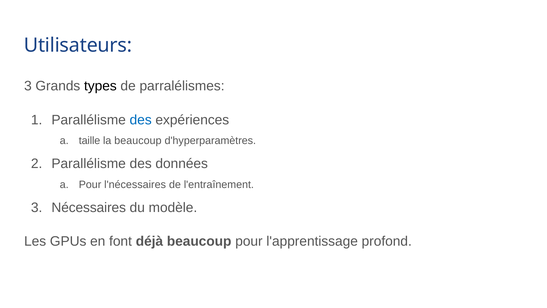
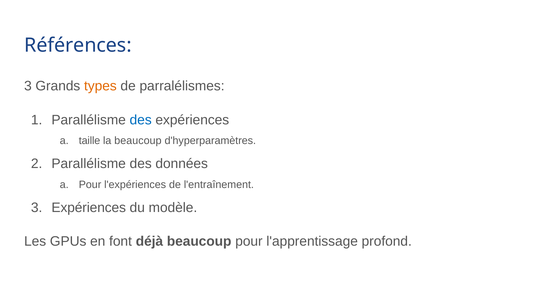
Utilisateurs: Utilisateurs -> Références (78, 45)
types colour: black -> orange (100, 86)
l'nécessaires: l'nécessaires -> l'expériences (135, 184)
3 Nécessaires: Nécessaires -> Expériences (89, 207)
